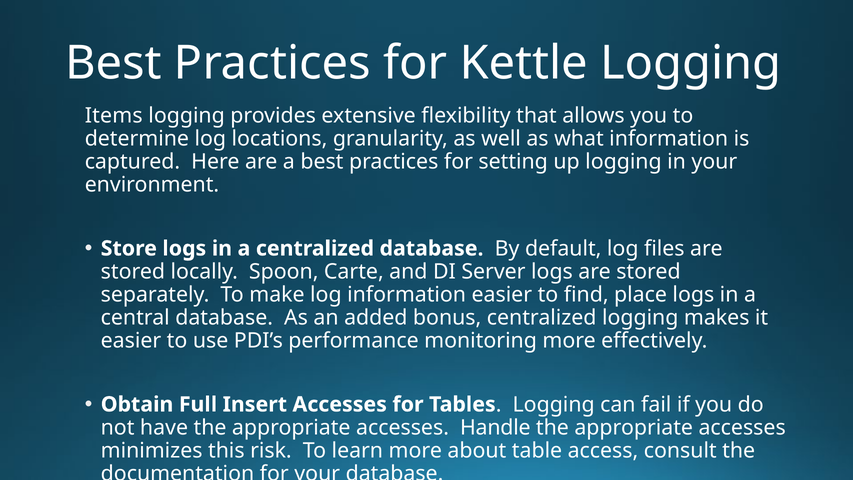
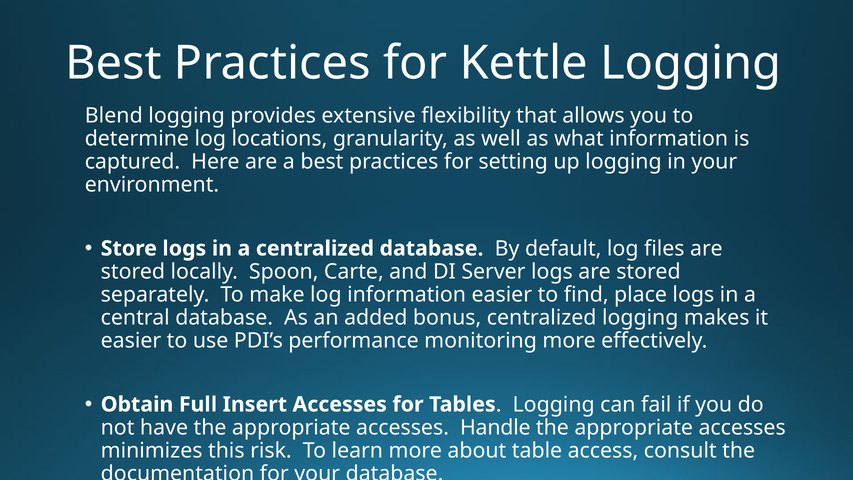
Items: Items -> Blend (114, 116)
